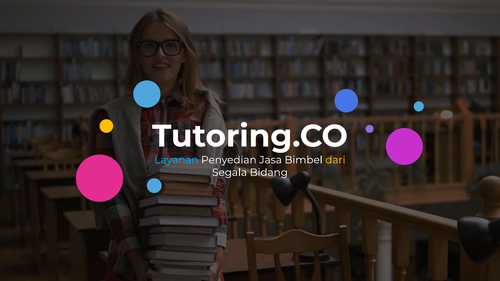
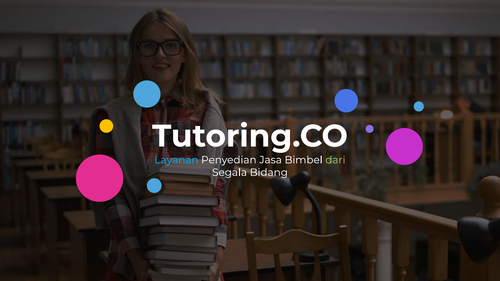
dari colour: yellow -> light green (335, 160)
